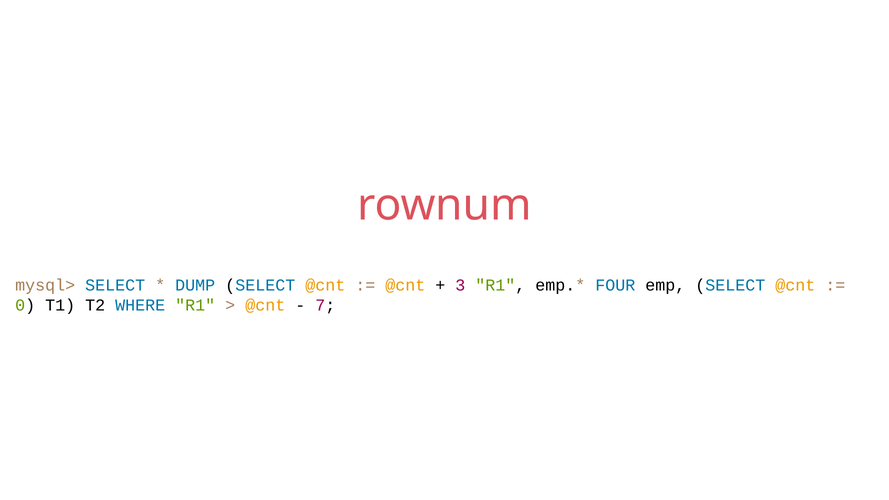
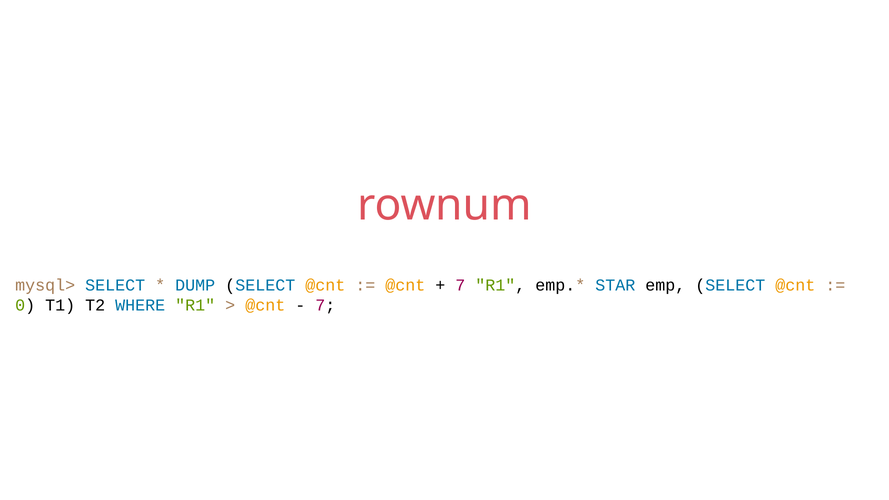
3: 3 -> 7 (460, 285)
FOUR: FOUR -> STAR (615, 285)
